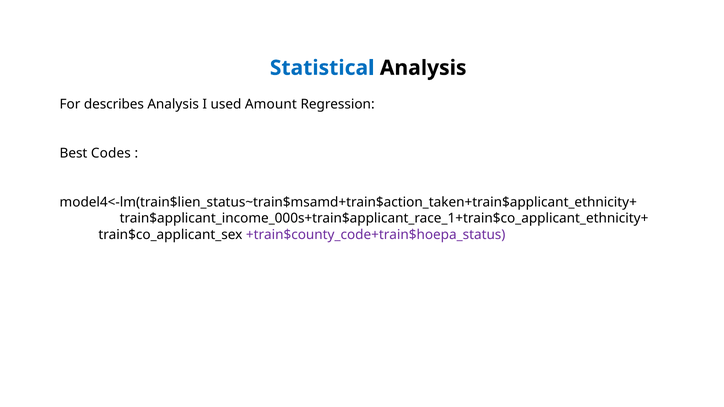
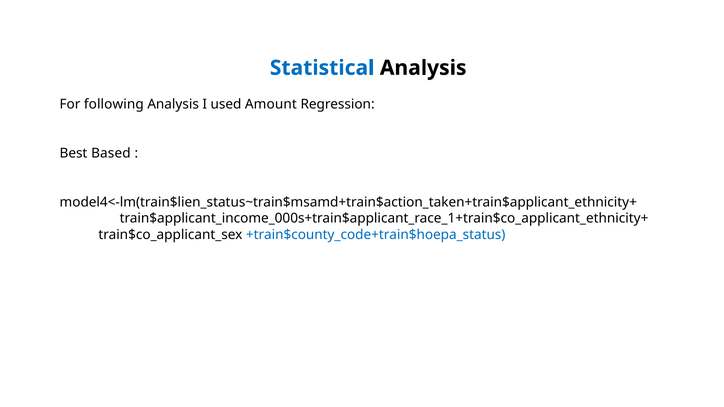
describes: describes -> following (114, 105)
Codes: Codes -> Based (111, 153)
+train$county_code+train$hoepa_status colour: purple -> blue (376, 235)
